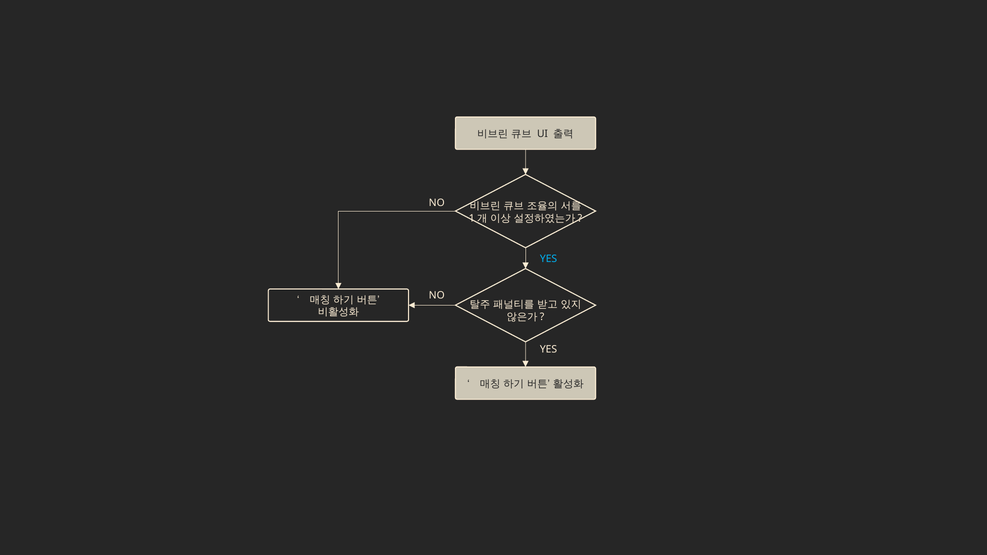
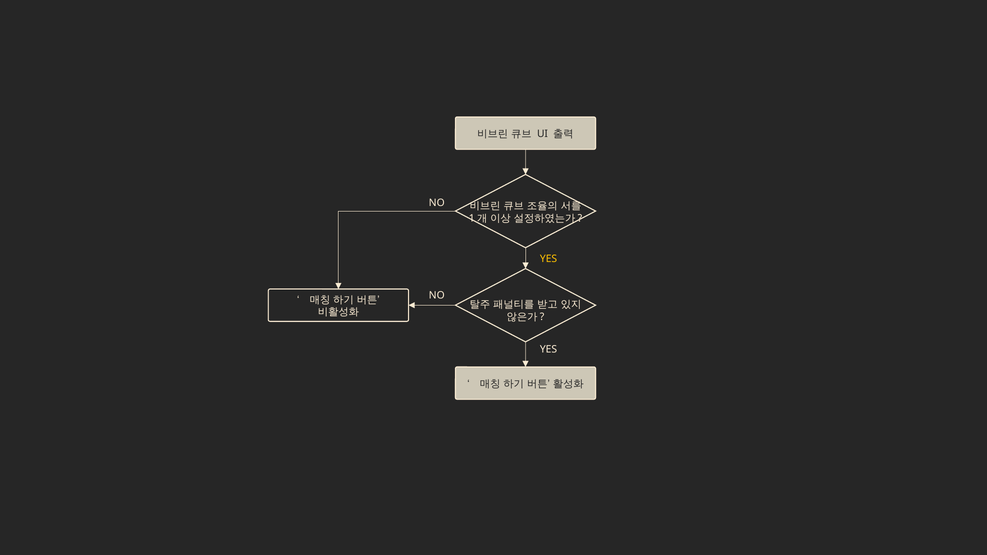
YES colour: light blue -> yellow (549, 259)
